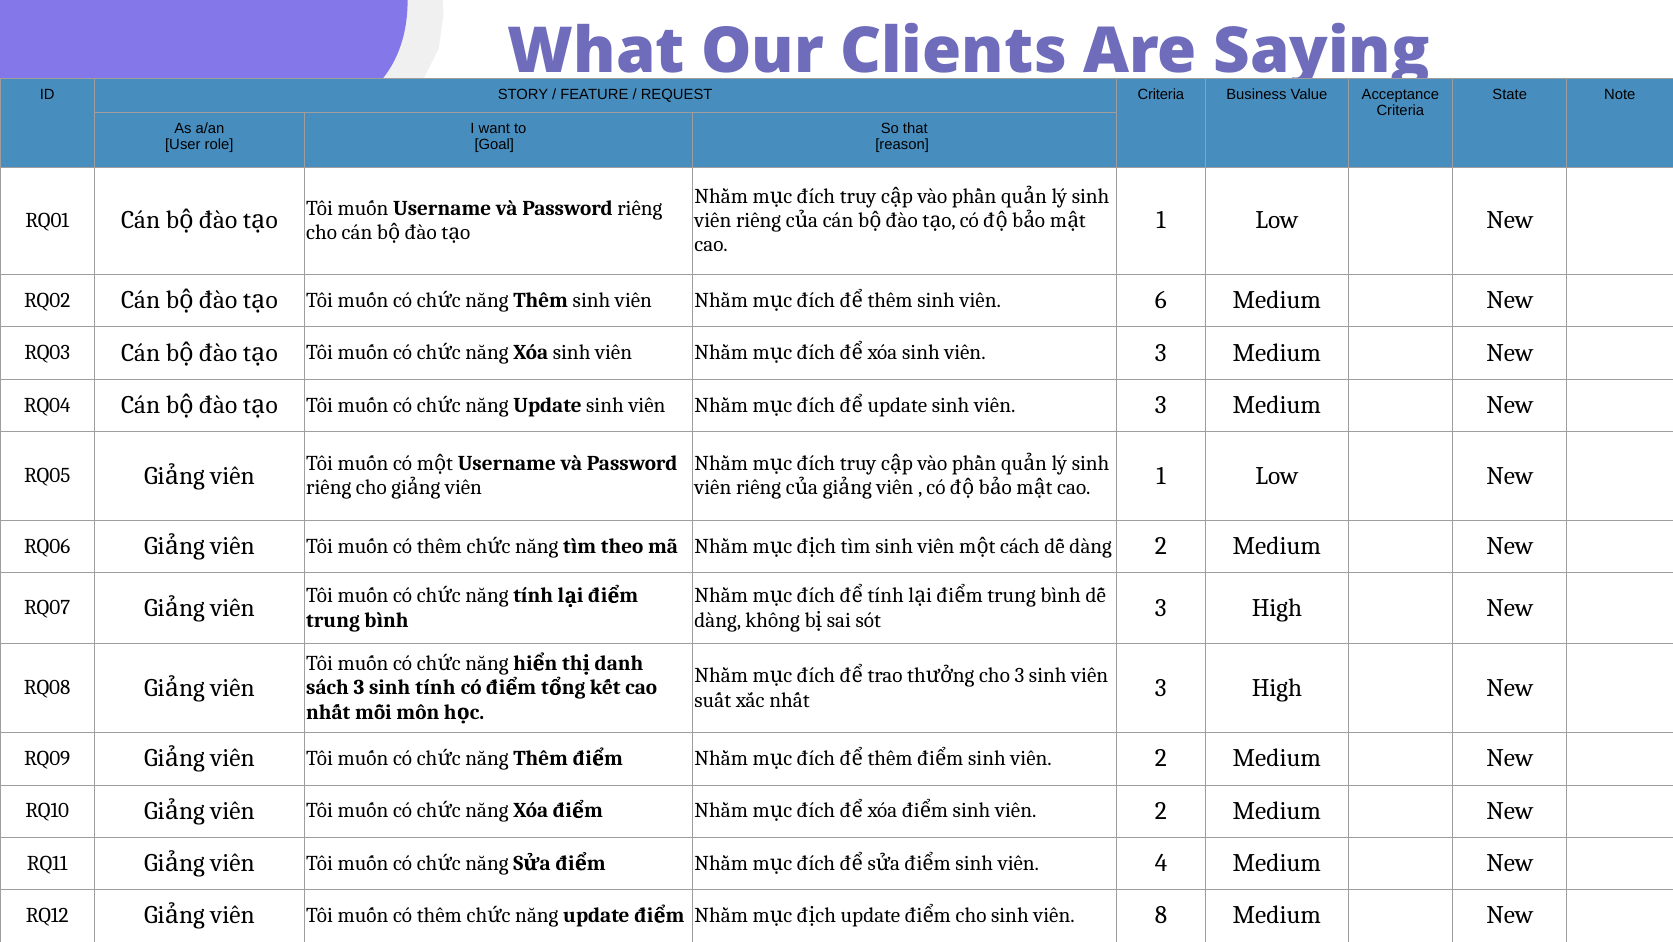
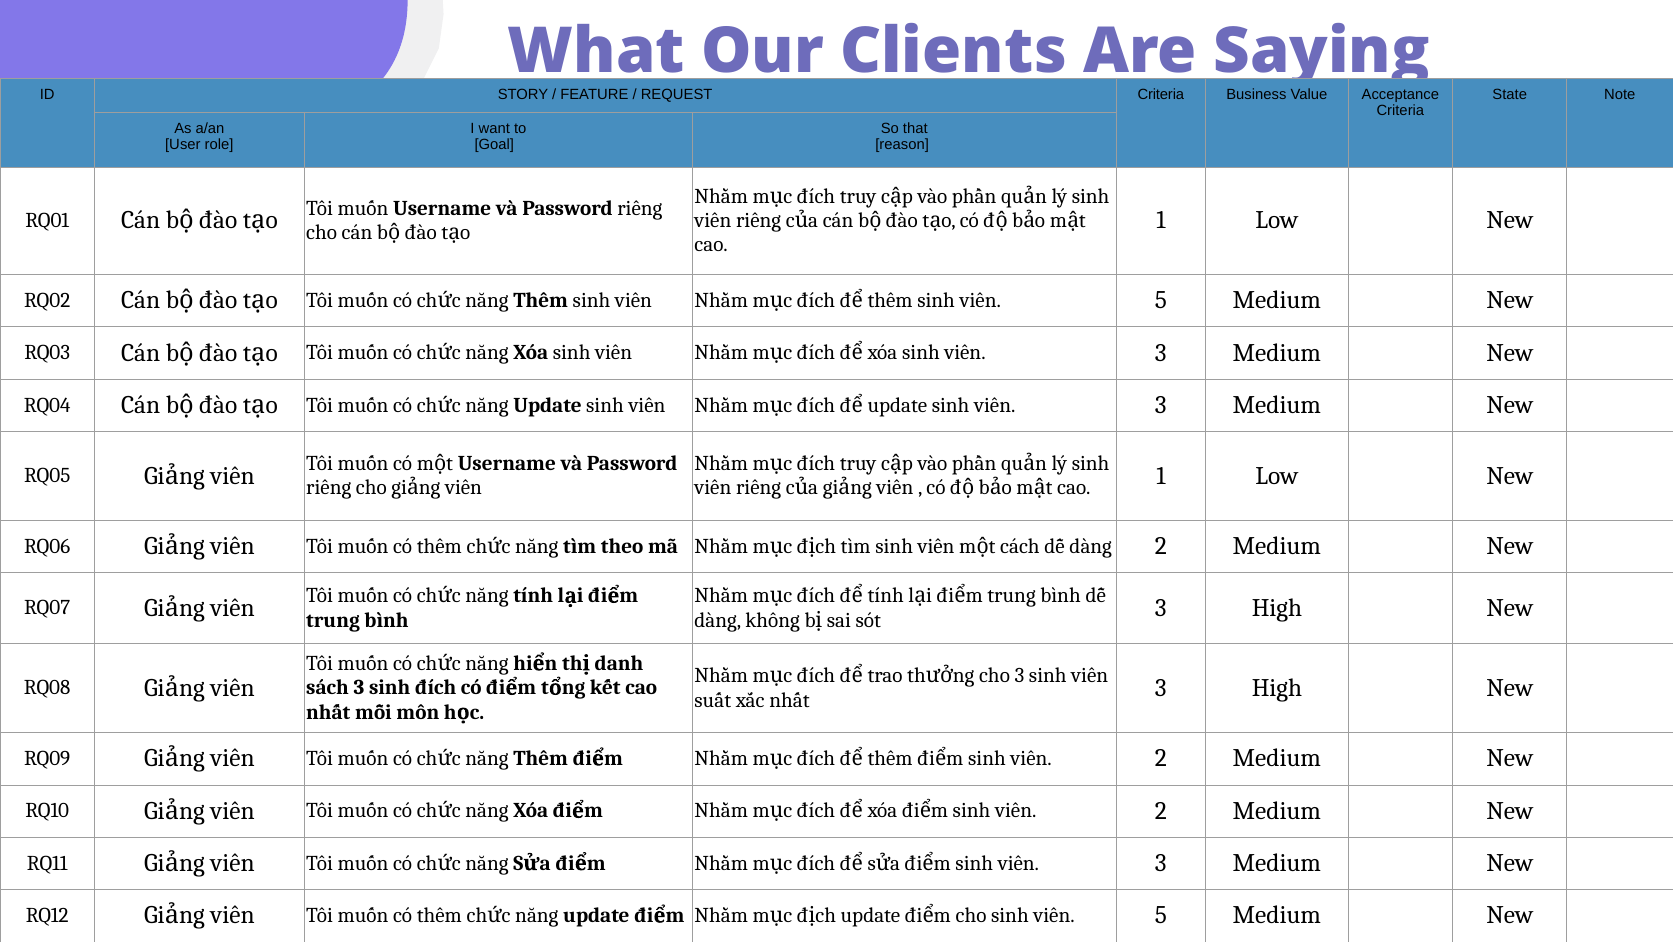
6: 6 -> 5 (1161, 300)
sinh tính: tính -> đích (436, 688)
4: 4 -> 3 (1161, 863)
8: 8 -> 5 (1161, 915)
